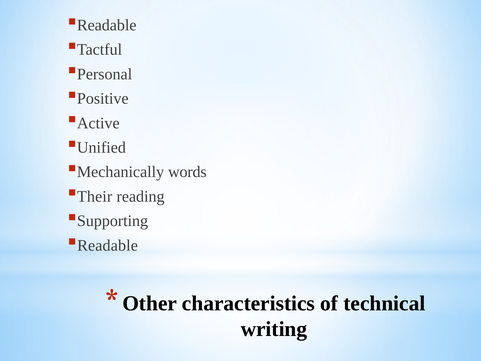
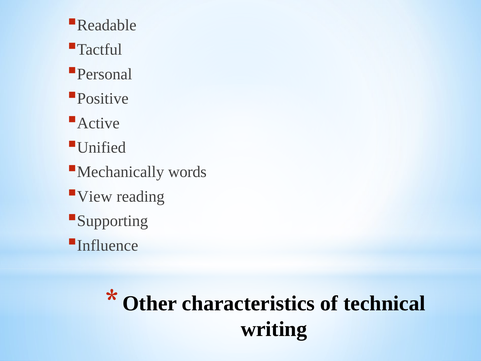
Their: Their -> View (95, 196)
Readable: Readable -> Influence (108, 245)
